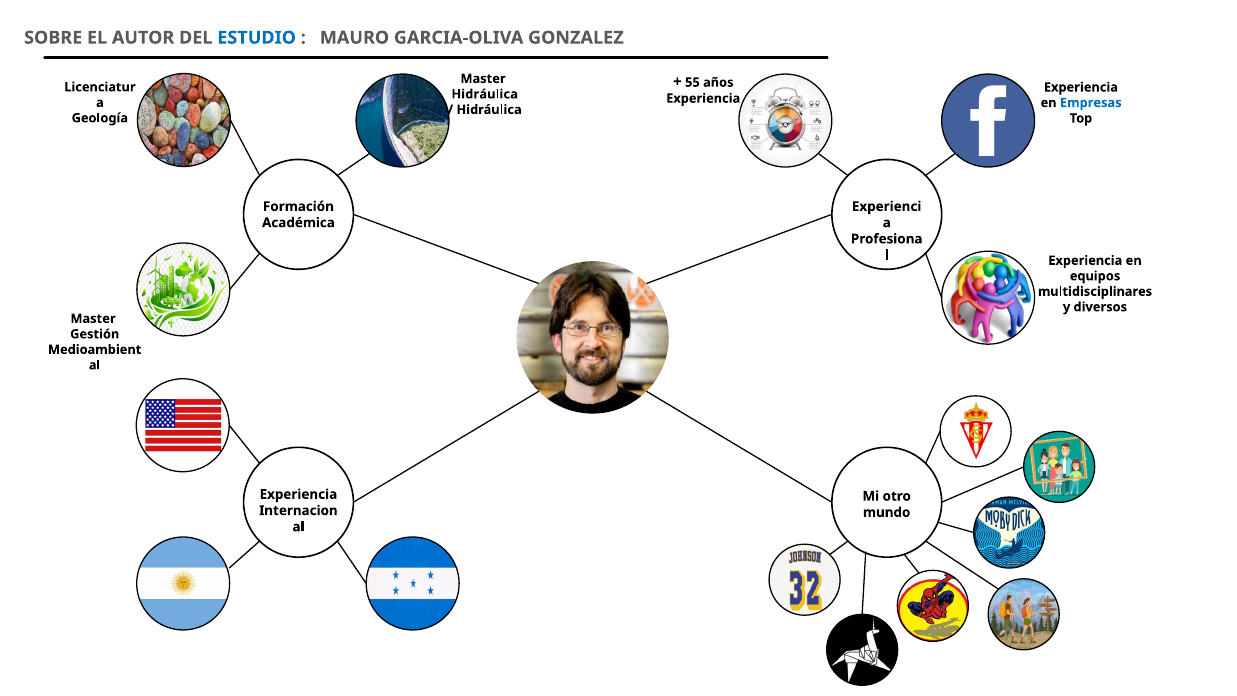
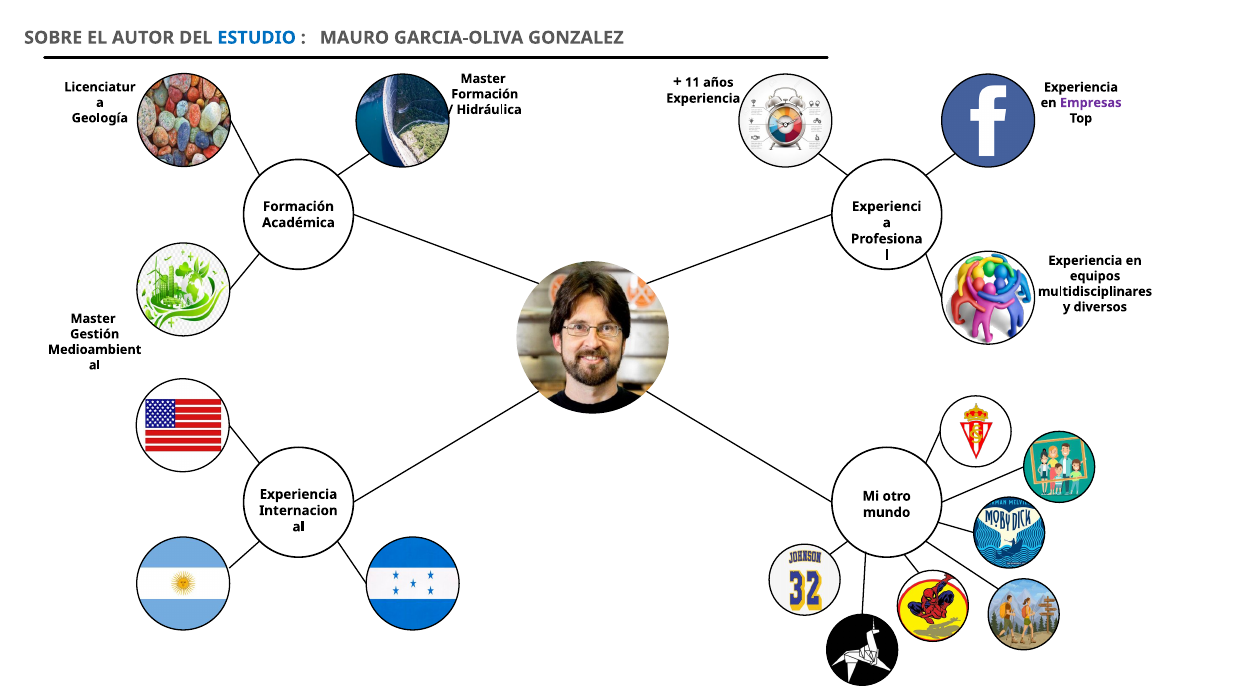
55: 55 -> 11 (692, 82)
Hidráulica: Hidráulica -> Formación (485, 94)
Empresas colour: blue -> purple (1091, 103)
